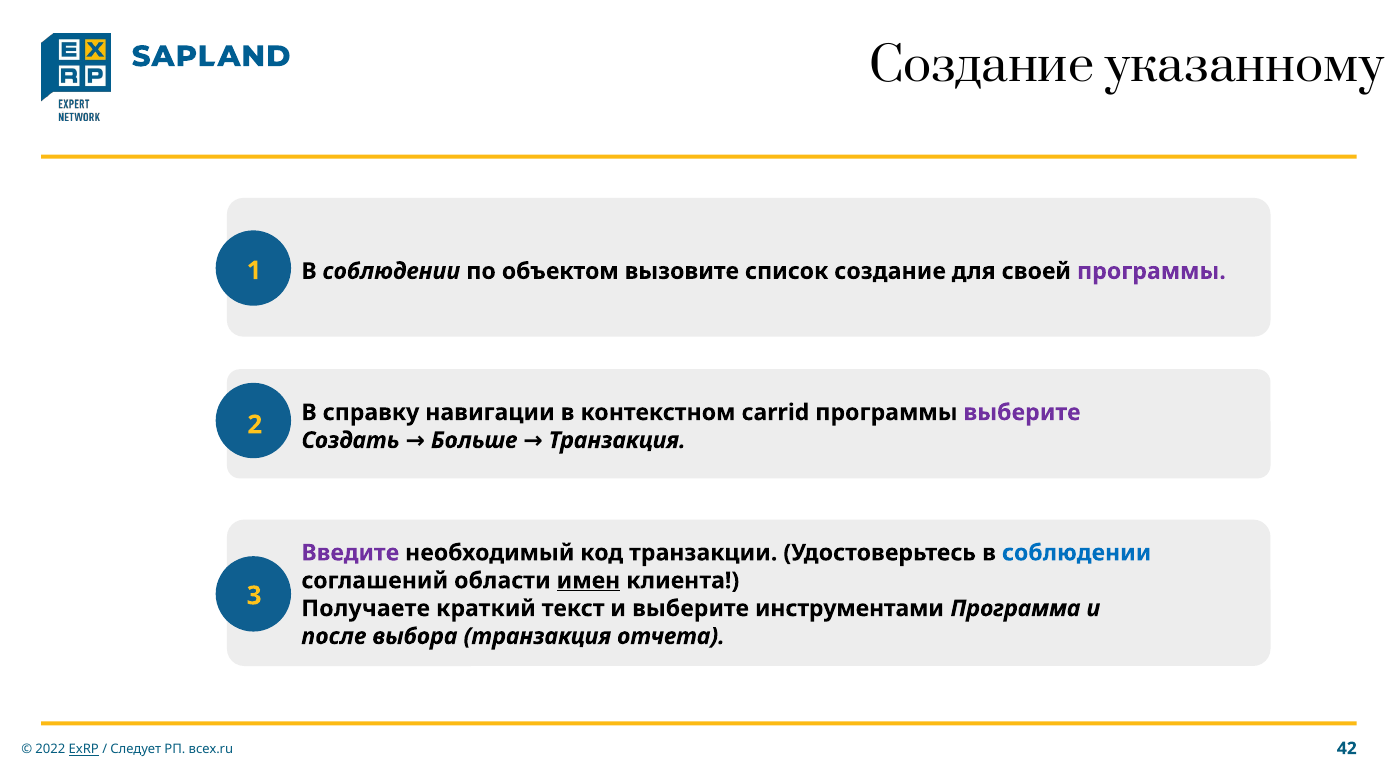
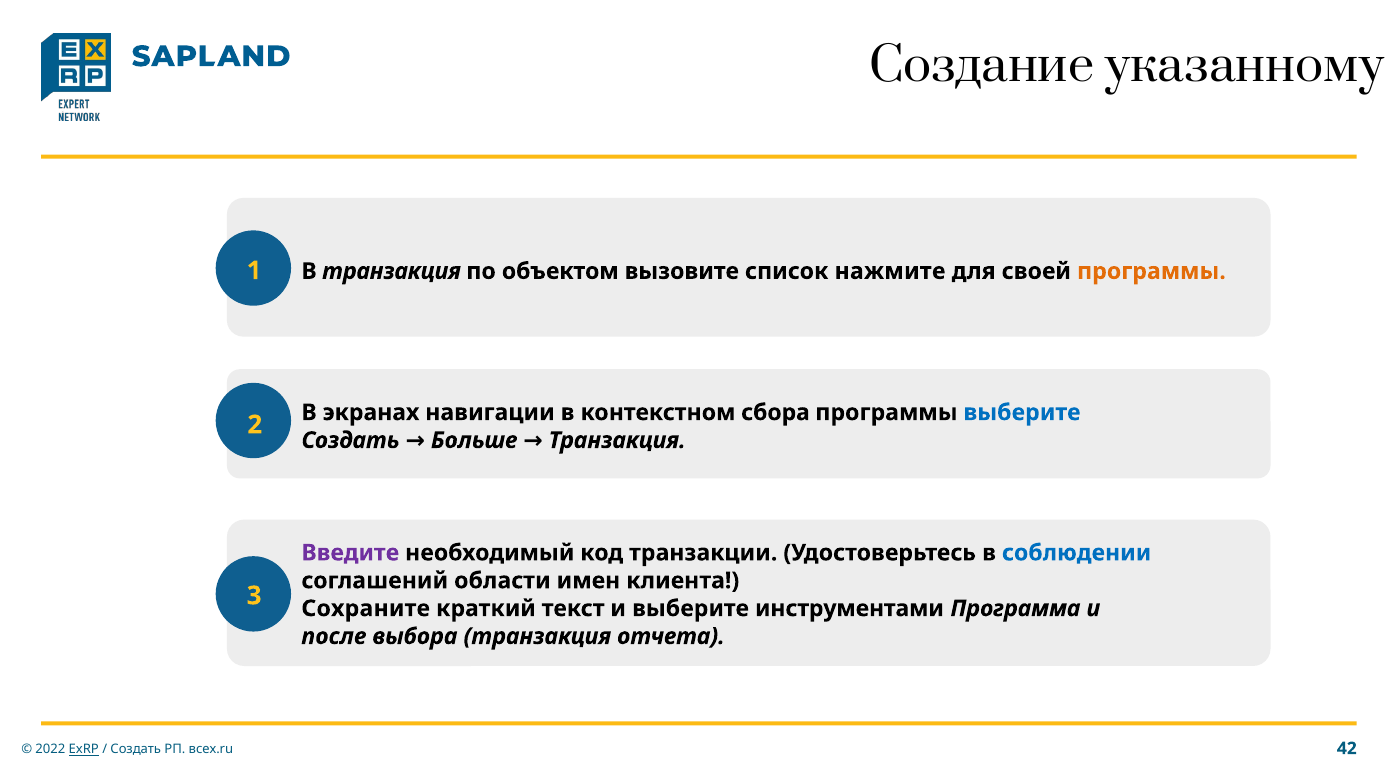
соблюдении: соблюдении -> транзакция (392, 271)
список создание: создание -> нажмите (890, 271)
программы colour: purple -> orange (1151, 271)
справку: справку -> экранах (371, 413)
carrid: carrid -> сбора (775, 413)
выберите colour: purple -> blue (1022, 413)
имен underline: present -> none (588, 581)
Получаете: Получаете -> Сохраните (366, 609)
Следует: Следует -> Создать (136, 750)
